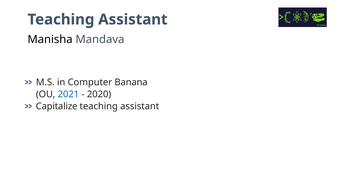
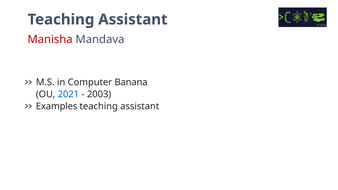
Manisha colour: black -> red (50, 39)
2020: 2020 -> 2003 (99, 94)
Capitalize: Capitalize -> Examples (57, 106)
